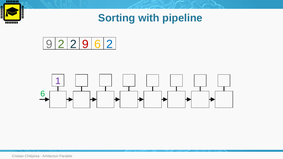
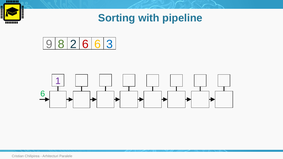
9 2: 2 -> 8 (61, 44)
2 9: 9 -> 6 (85, 44)
6 2: 2 -> 3 (110, 44)
